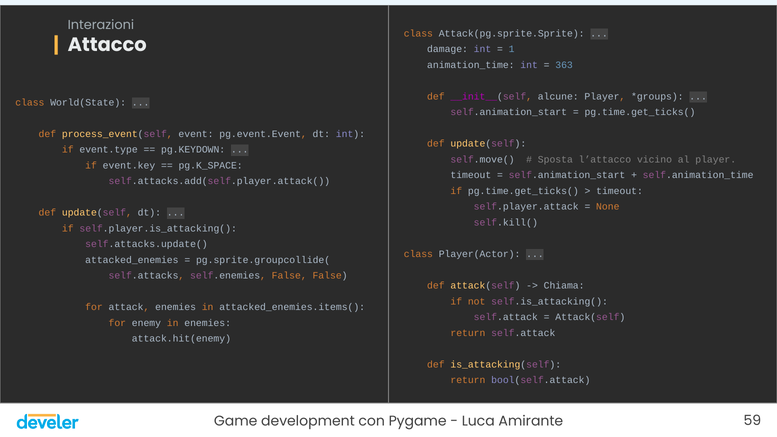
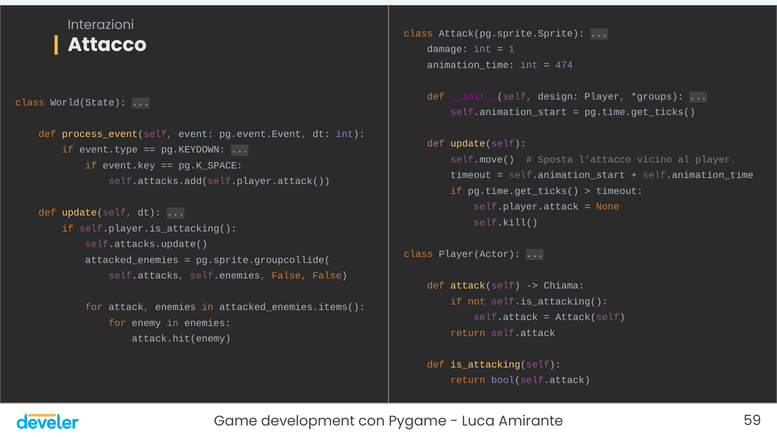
363: 363 -> 474 (564, 65)
alcune: alcune -> design (558, 97)
